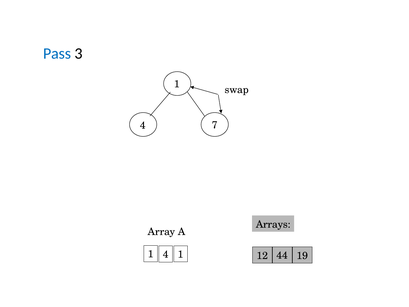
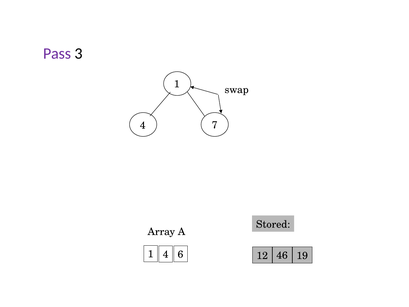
Pass colour: blue -> purple (57, 54)
Arrays: Arrays -> Stored (273, 224)
1 4 1: 1 -> 6 (180, 254)
44: 44 -> 46 (282, 255)
